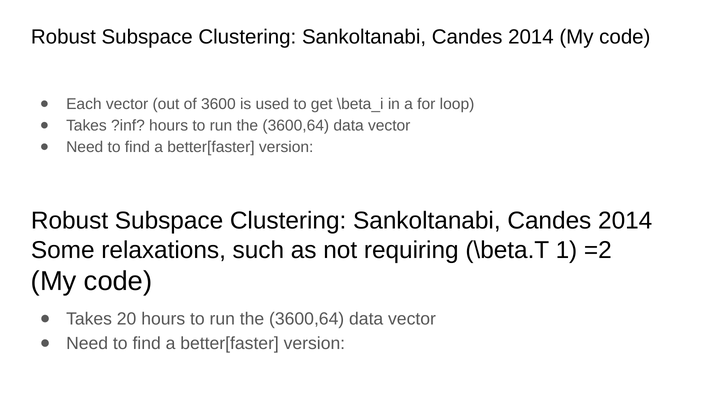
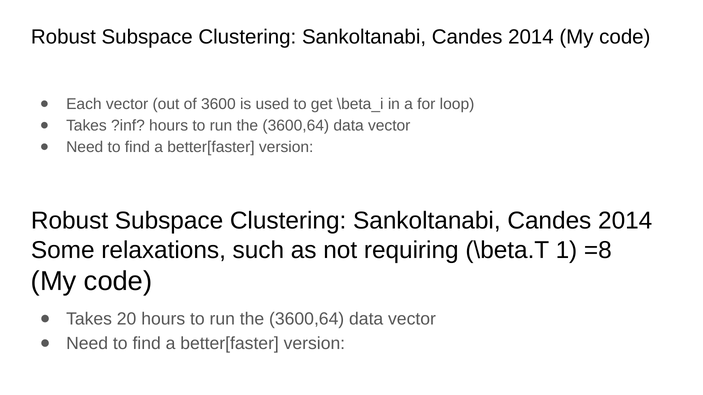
=2: =2 -> =8 (598, 250)
